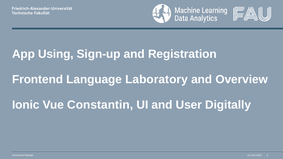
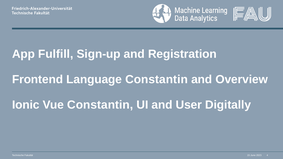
Using: Using -> Fulfill (56, 54)
Language Laboratory: Laboratory -> Constantin (157, 80)
